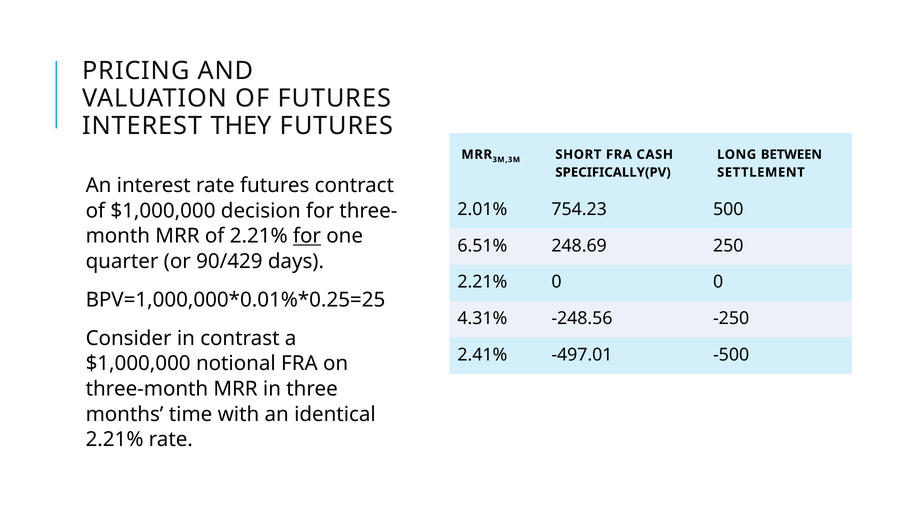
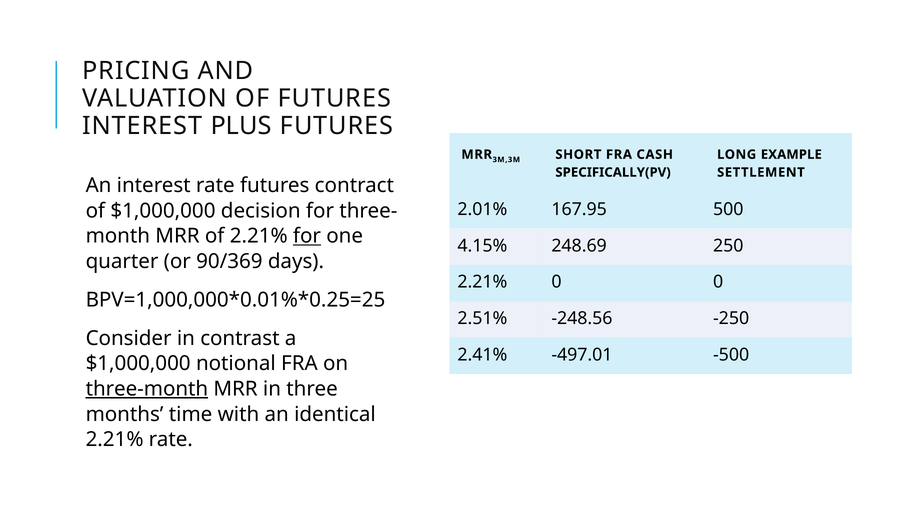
THEY: THEY -> PLUS (241, 126)
BETWEEN: BETWEEN -> EXAMPLE (791, 154)
754.23: 754.23 -> 167.95 (579, 209)
6.51%: 6.51% -> 4.15% (482, 246)
90/429: 90/429 -> 90/369 (229, 261)
4.31%: 4.31% -> 2.51% (482, 318)
three-month underline: none -> present (147, 389)
